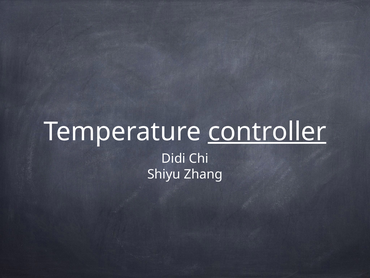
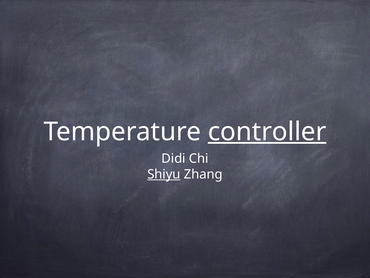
Shiyu underline: none -> present (164, 174)
